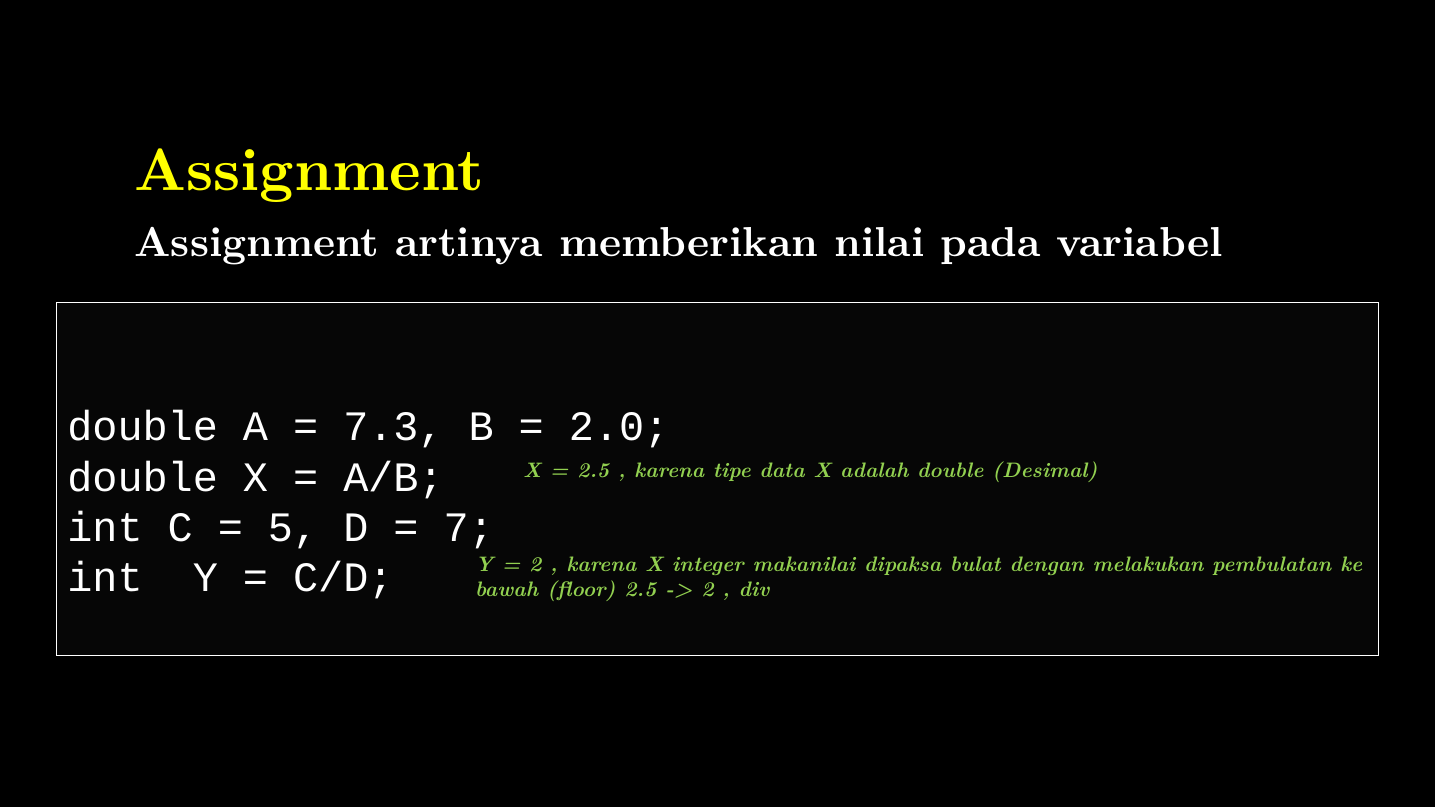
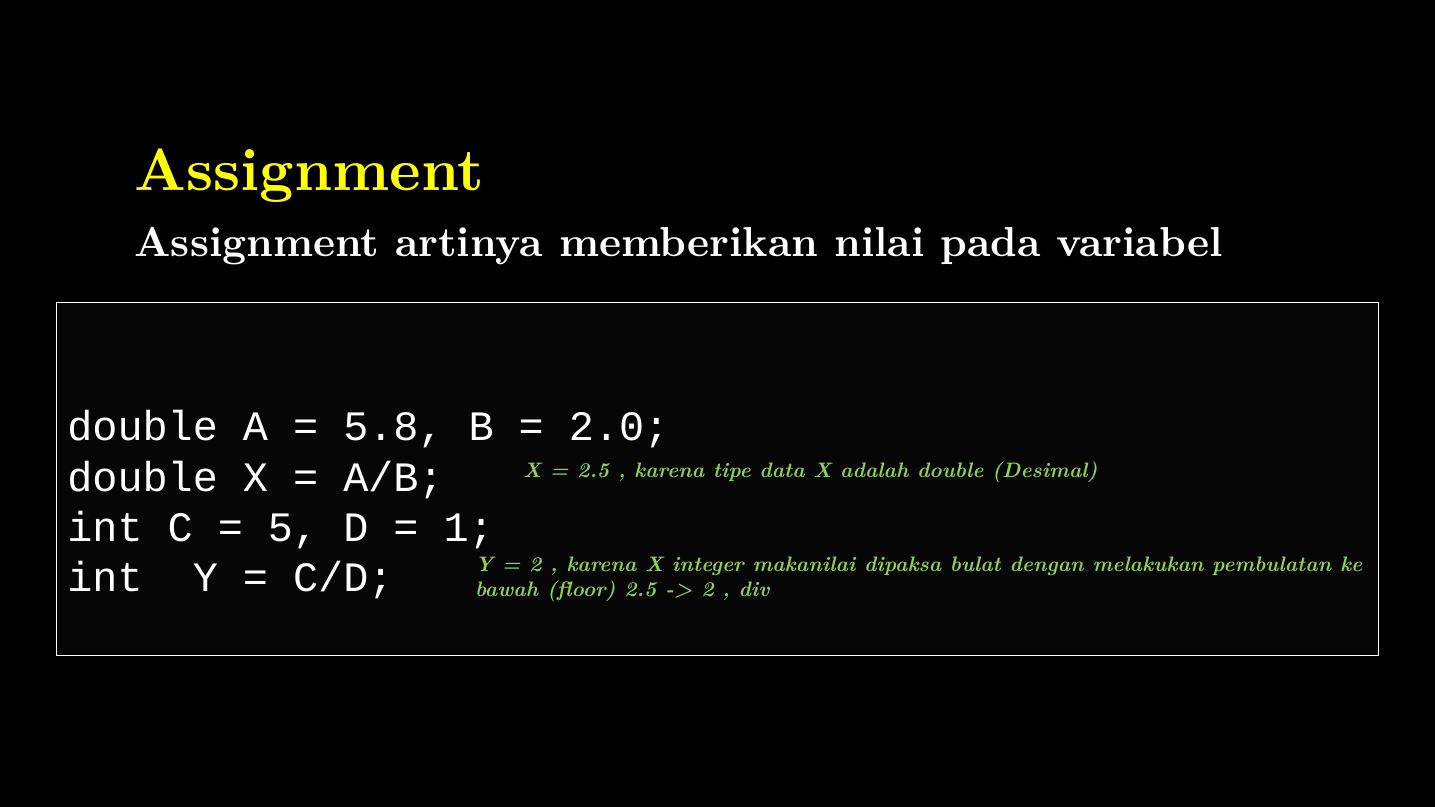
7.3: 7.3 -> 5.8 (393, 427)
7: 7 -> 1 (469, 528)
